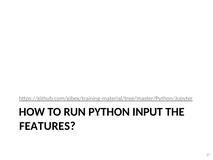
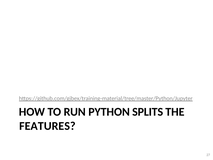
INPUT: INPUT -> SPLITS (148, 112)
